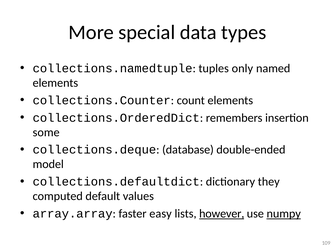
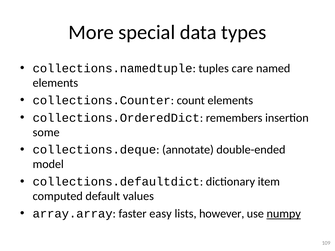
only: only -> care (242, 68)
database: database -> annotate (188, 150)
they: they -> item (269, 182)
however underline: present -> none (222, 214)
